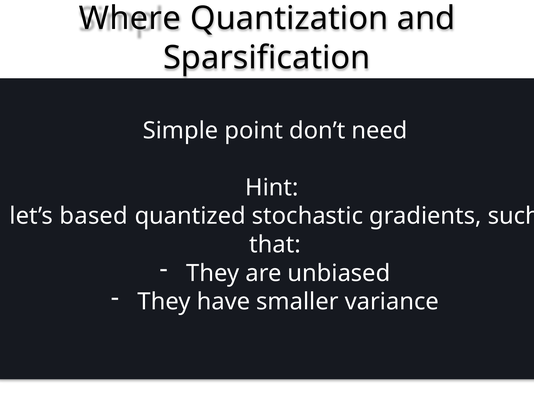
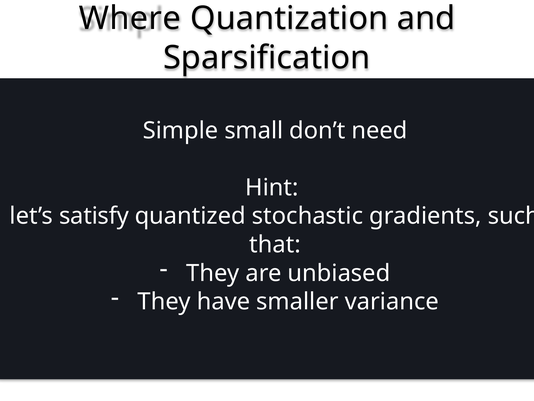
point: point -> small (254, 130)
based: based -> satisfy (94, 216)
